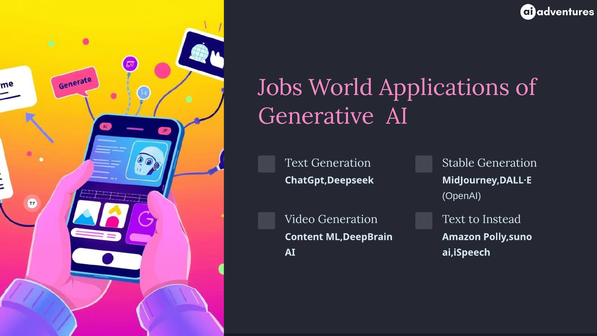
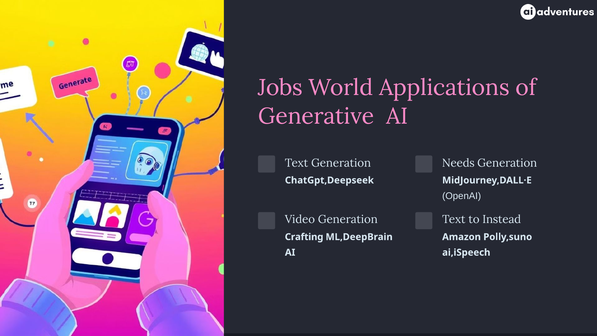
Stable: Stable -> Needs (458, 163)
Content: Content -> Crafting (304, 237)
